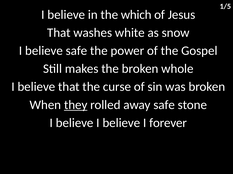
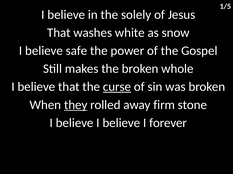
which: which -> solely (136, 15)
curse underline: none -> present (117, 87)
away safe: safe -> firm (164, 105)
